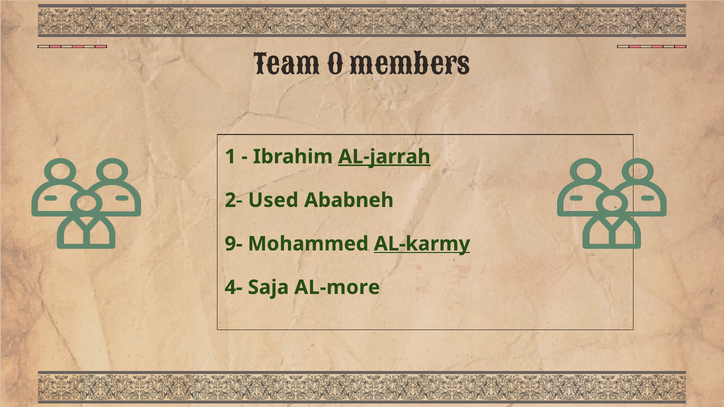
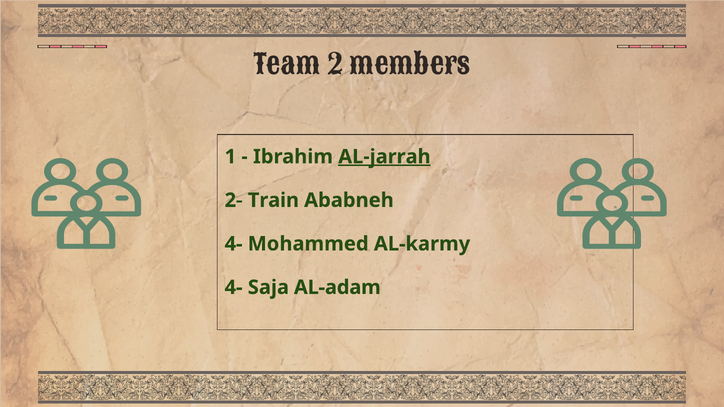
0: 0 -> 2 (335, 64)
Used: Used -> Train (273, 200)
9-: 9- -> 4- (234, 244)
AL-karmy underline: present -> none (422, 244)
AL-more: AL-more -> AL-adam (337, 288)
